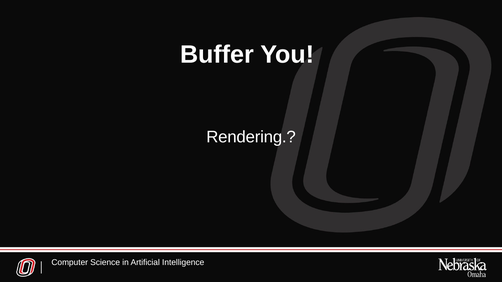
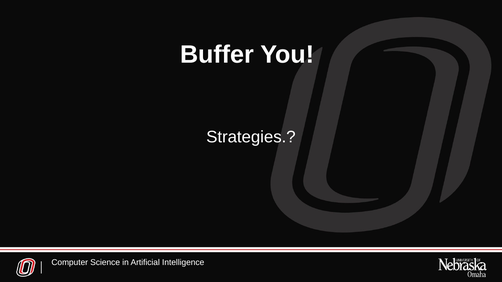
Rendering: Rendering -> Strategies (251, 137)
